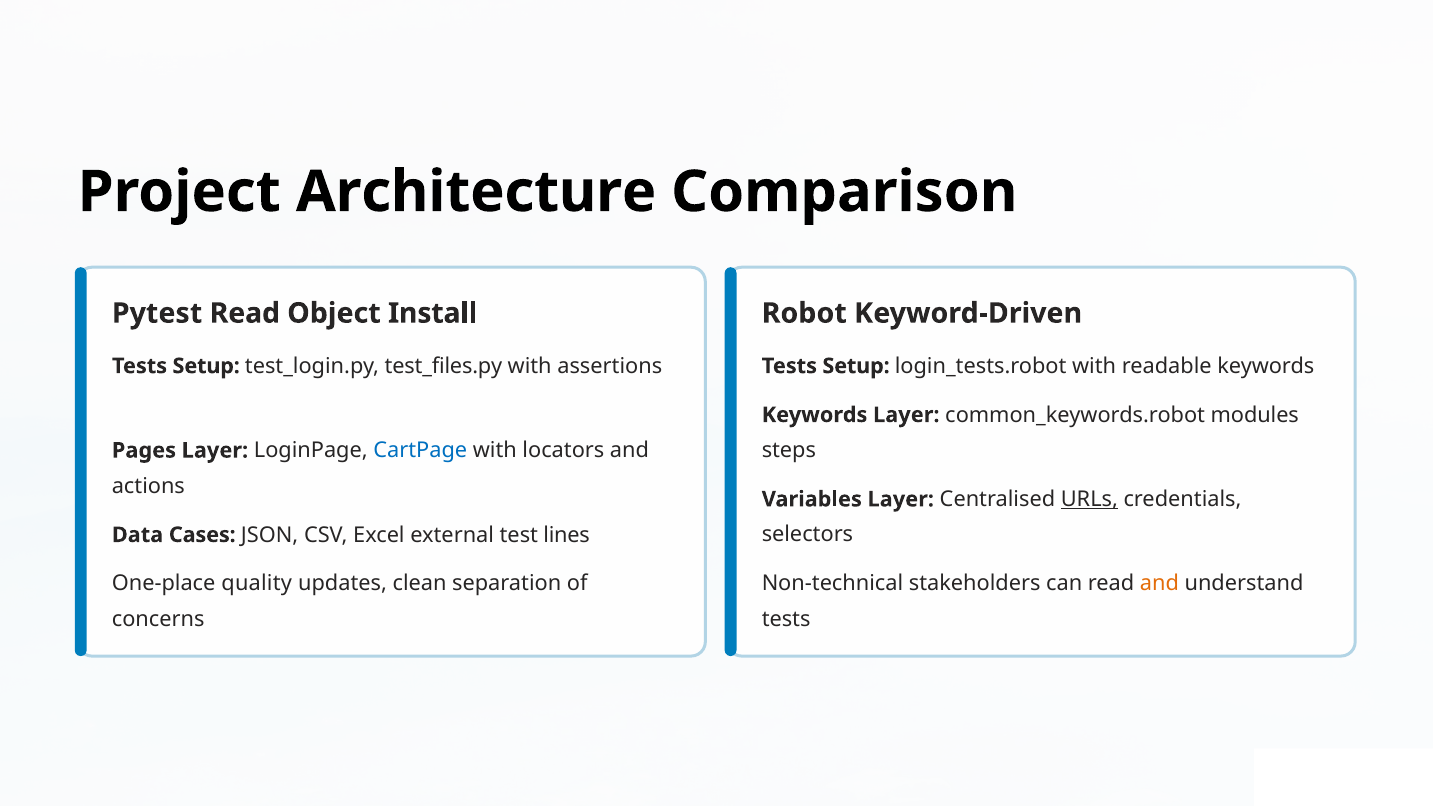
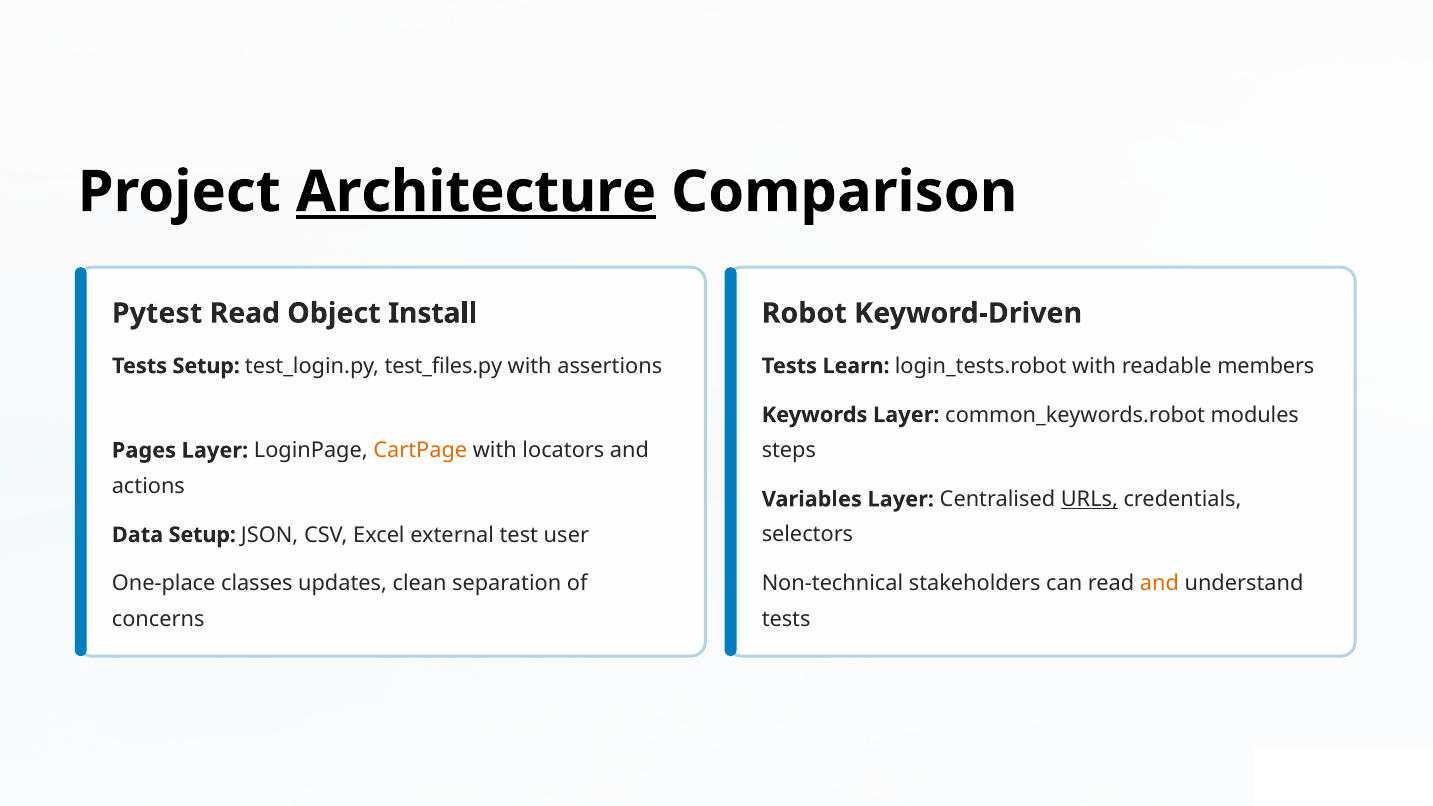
Architecture underline: none -> present (476, 192)
Setup: Setup -> Learn (856, 366)
readable keywords: keywords -> members (1266, 366)
CartPage colour: blue -> orange (420, 450)
Data Cases: Cases -> Setup (202, 535)
lines: lines -> user (566, 535)
quality: quality -> classes (257, 584)
